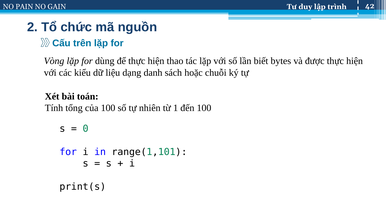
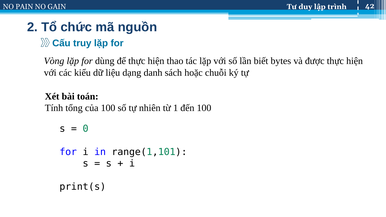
trên: trên -> truy (82, 43)
